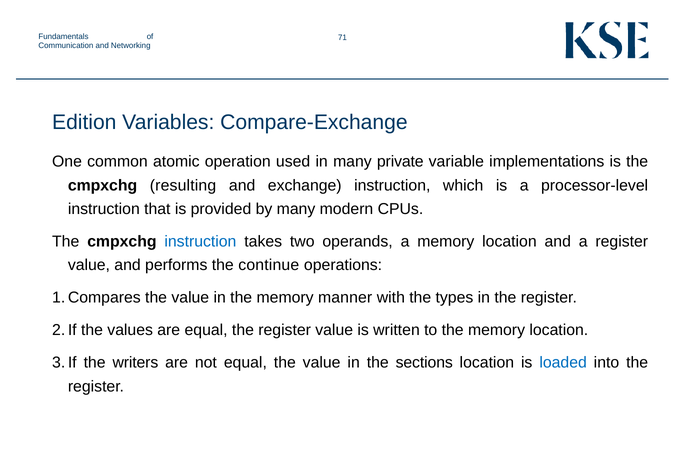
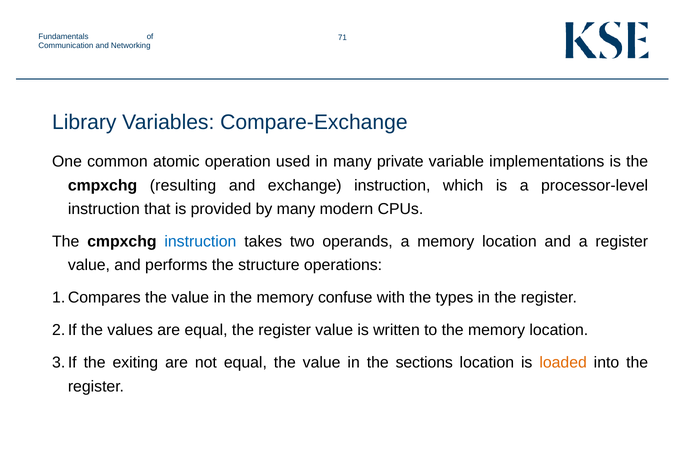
Edition: Edition -> Library (84, 122)
continue: continue -> structure (269, 265)
manner: manner -> confuse (345, 298)
writers: writers -> exiting (135, 363)
loaded colour: blue -> orange (563, 363)
